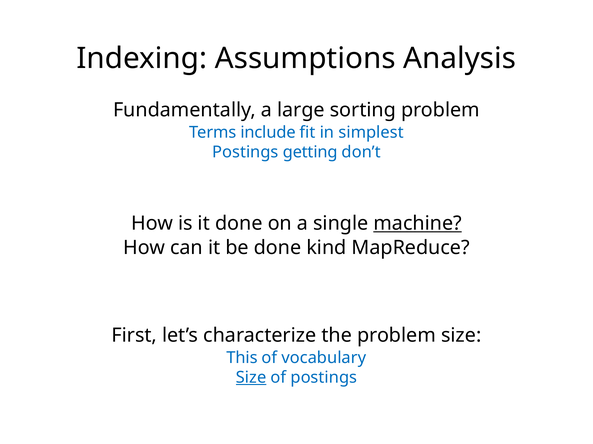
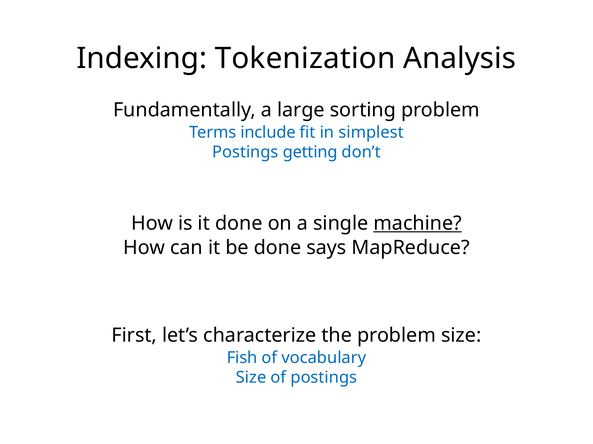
Assumptions: Assumptions -> Tokenization (305, 58)
kind: kind -> says (326, 248)
This: This -> Fish (242, 358)
Size underline: present -> none (251, 378)
